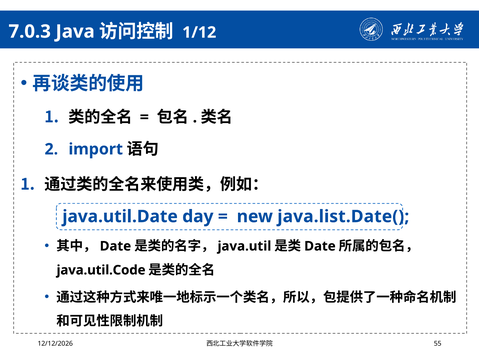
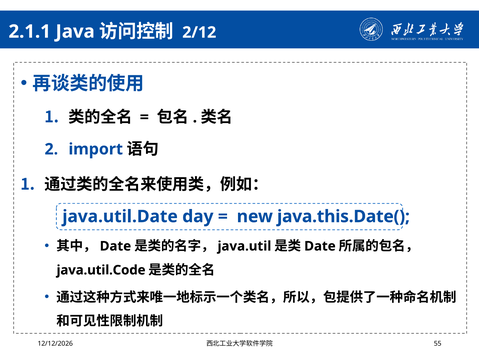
7.0.3: 7.0.3 -> 2.1.1 (30, 32)
1/12: 1/12 -> 2/12 (199, 32)
java.list.Date(: java.list.Date( -> java.this.Date( (343, 217)
